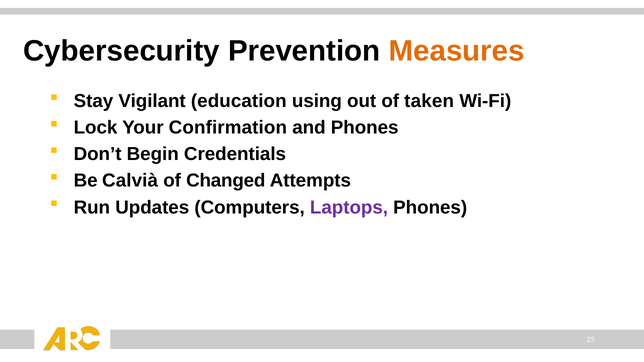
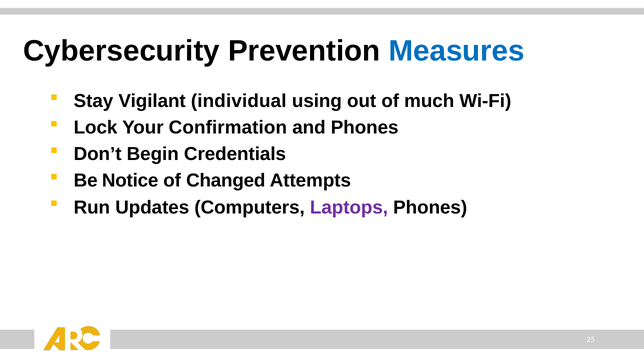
Measures colour: orange -> blue (457, 51)
education: education -> individual (239, 101)
taken: taken -> much (429, 101)
Calvià: Calvià -> Notice (130, 181)
